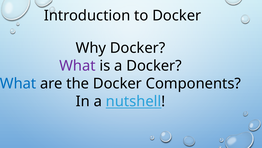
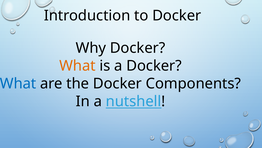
What colour: purple -> orange (77, 66)
